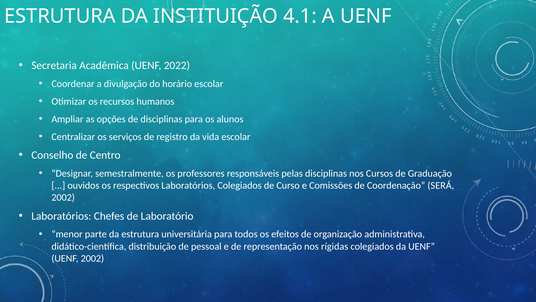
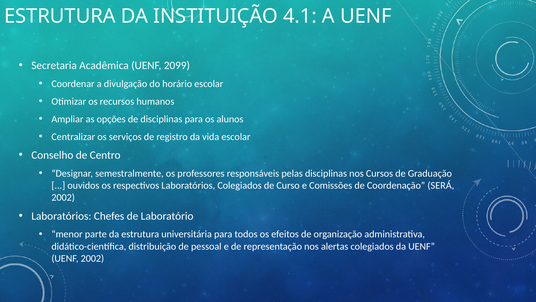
2022: 2022 -> 2099 (177, 65)
rígidas: rígidas -> alertas (335, 246)
